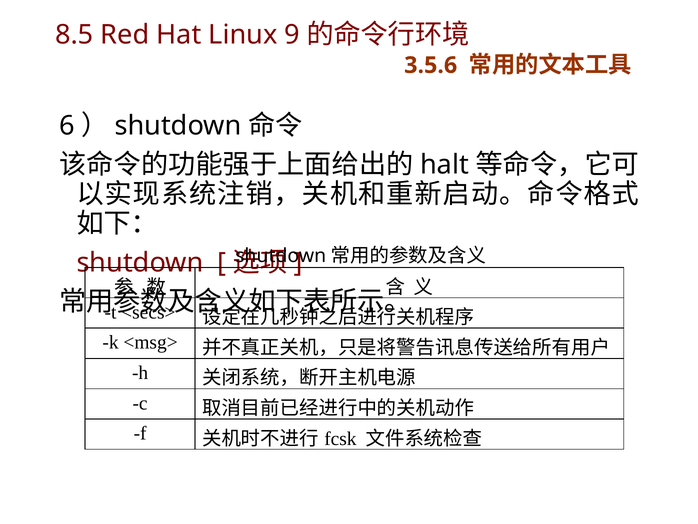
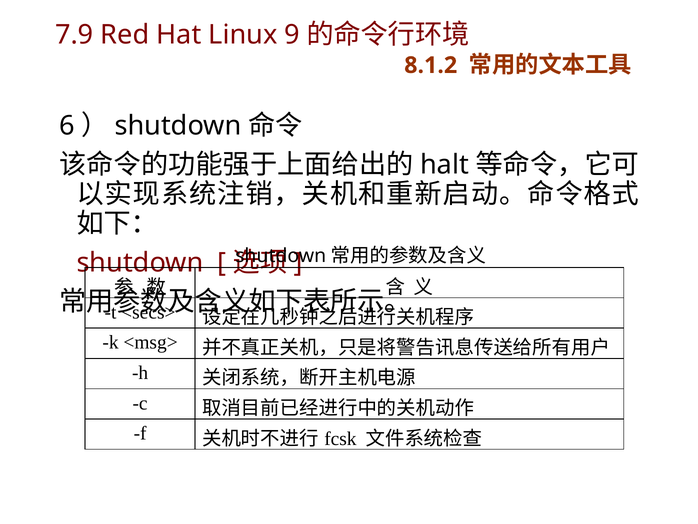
8.5: 8.5 -> 7.9 (74, 35)
3.5.6: 3.5.6 -> 8.1.2 (431, 65)
